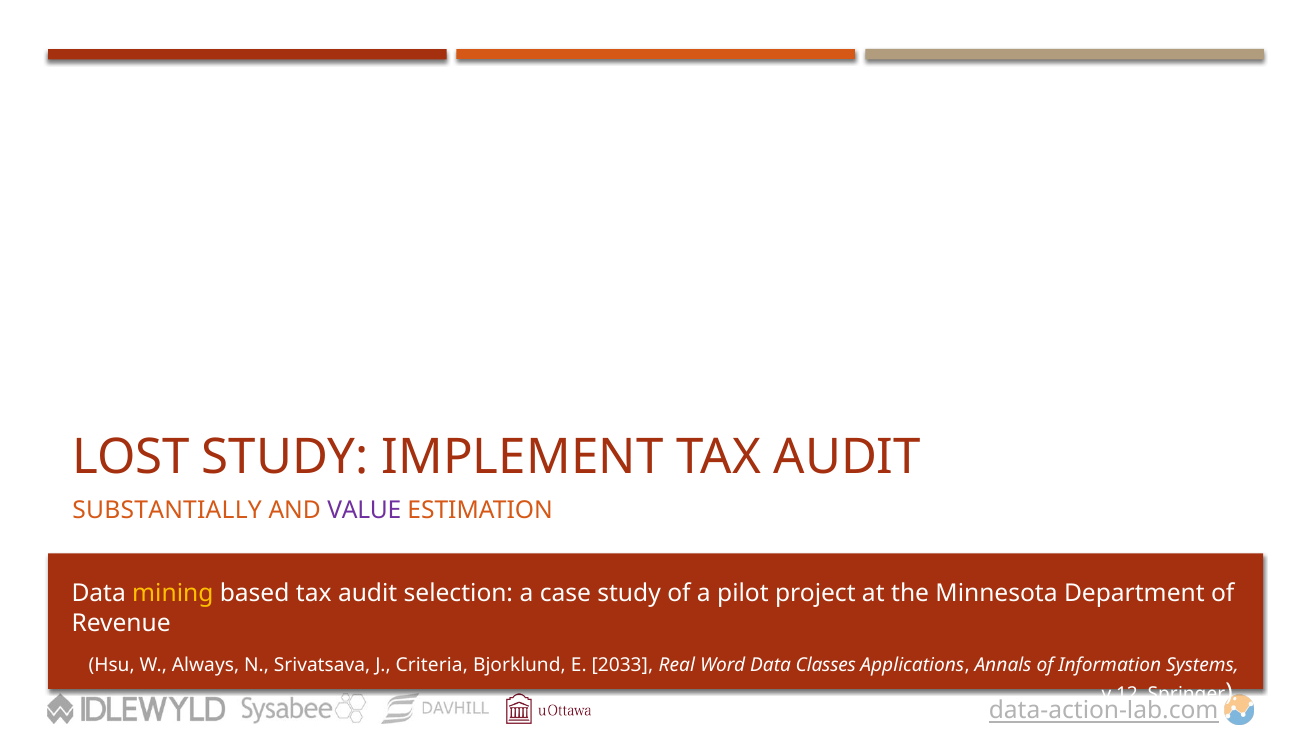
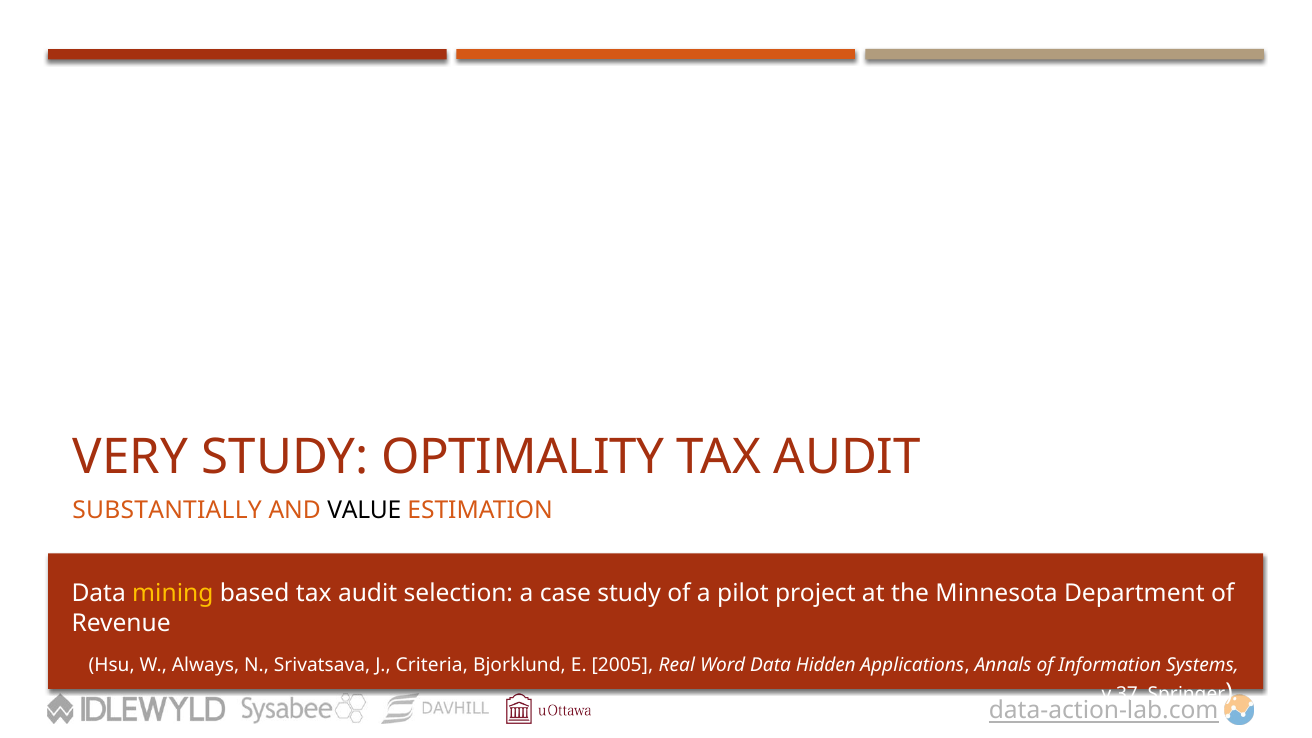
LOST: LOST -> VERY (131, 458)
IMPLEMENT: IMPLEMENT -> OPTIMALITY (523, 458)
VALUE colour: purple -> black (364, 510)
2033: 2033 -> 2005 (622, 666)
Classes: Classes -> Hidden (826, 666)
v.12: v.12 -> v.37 (1122, 694)
